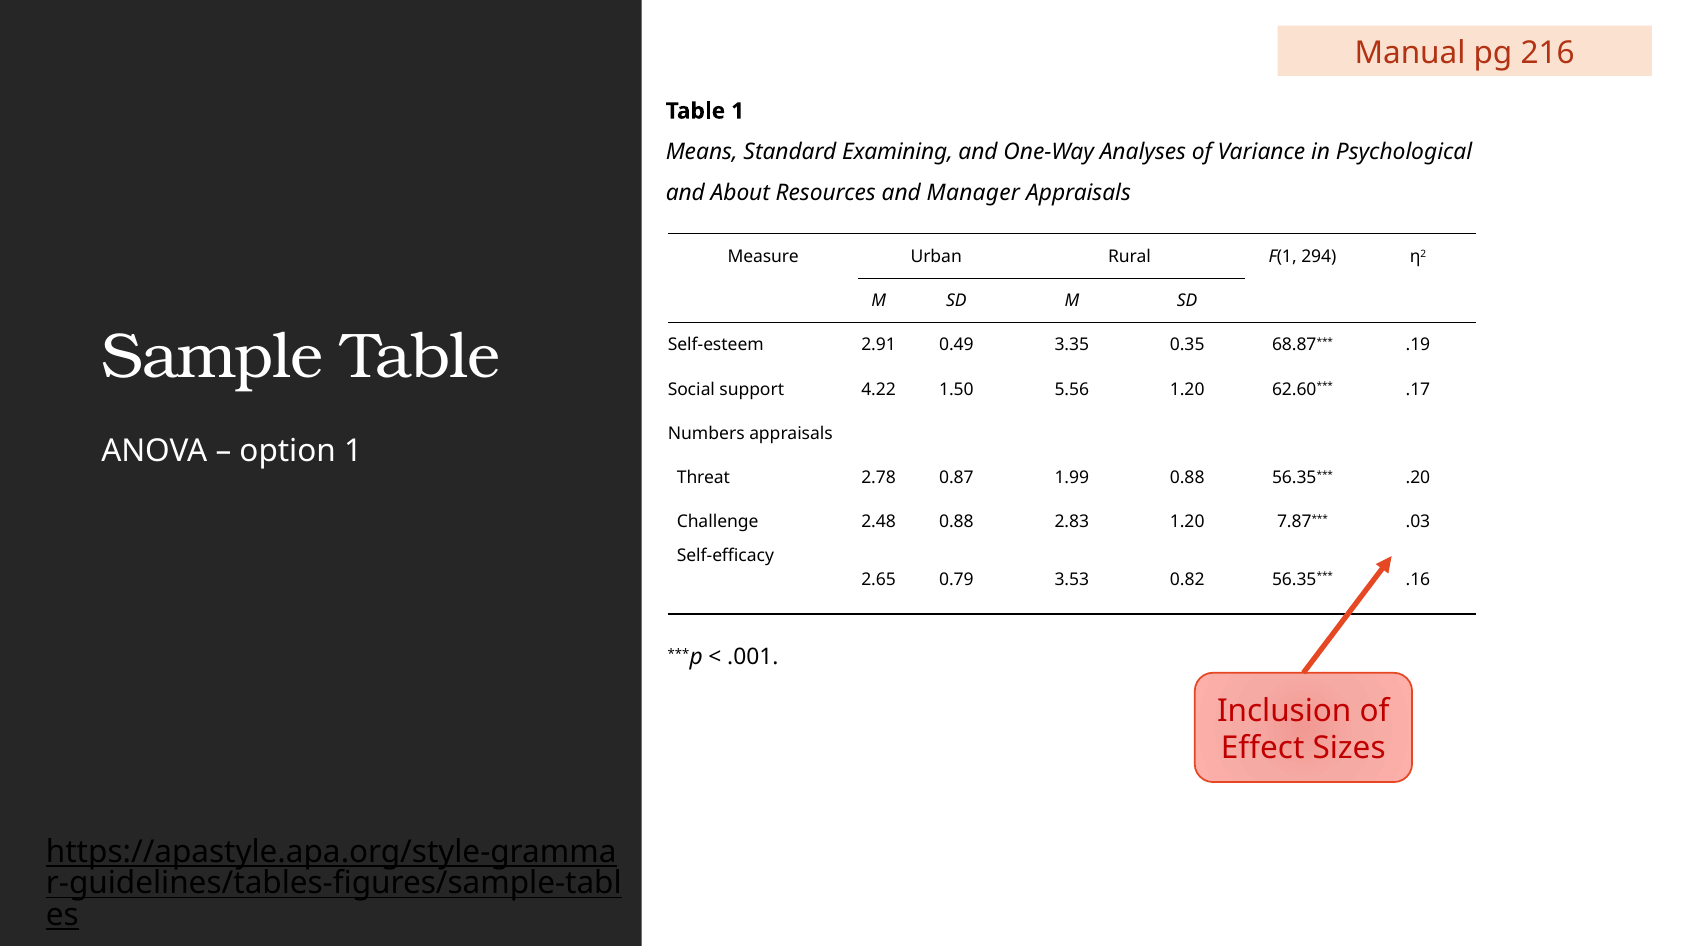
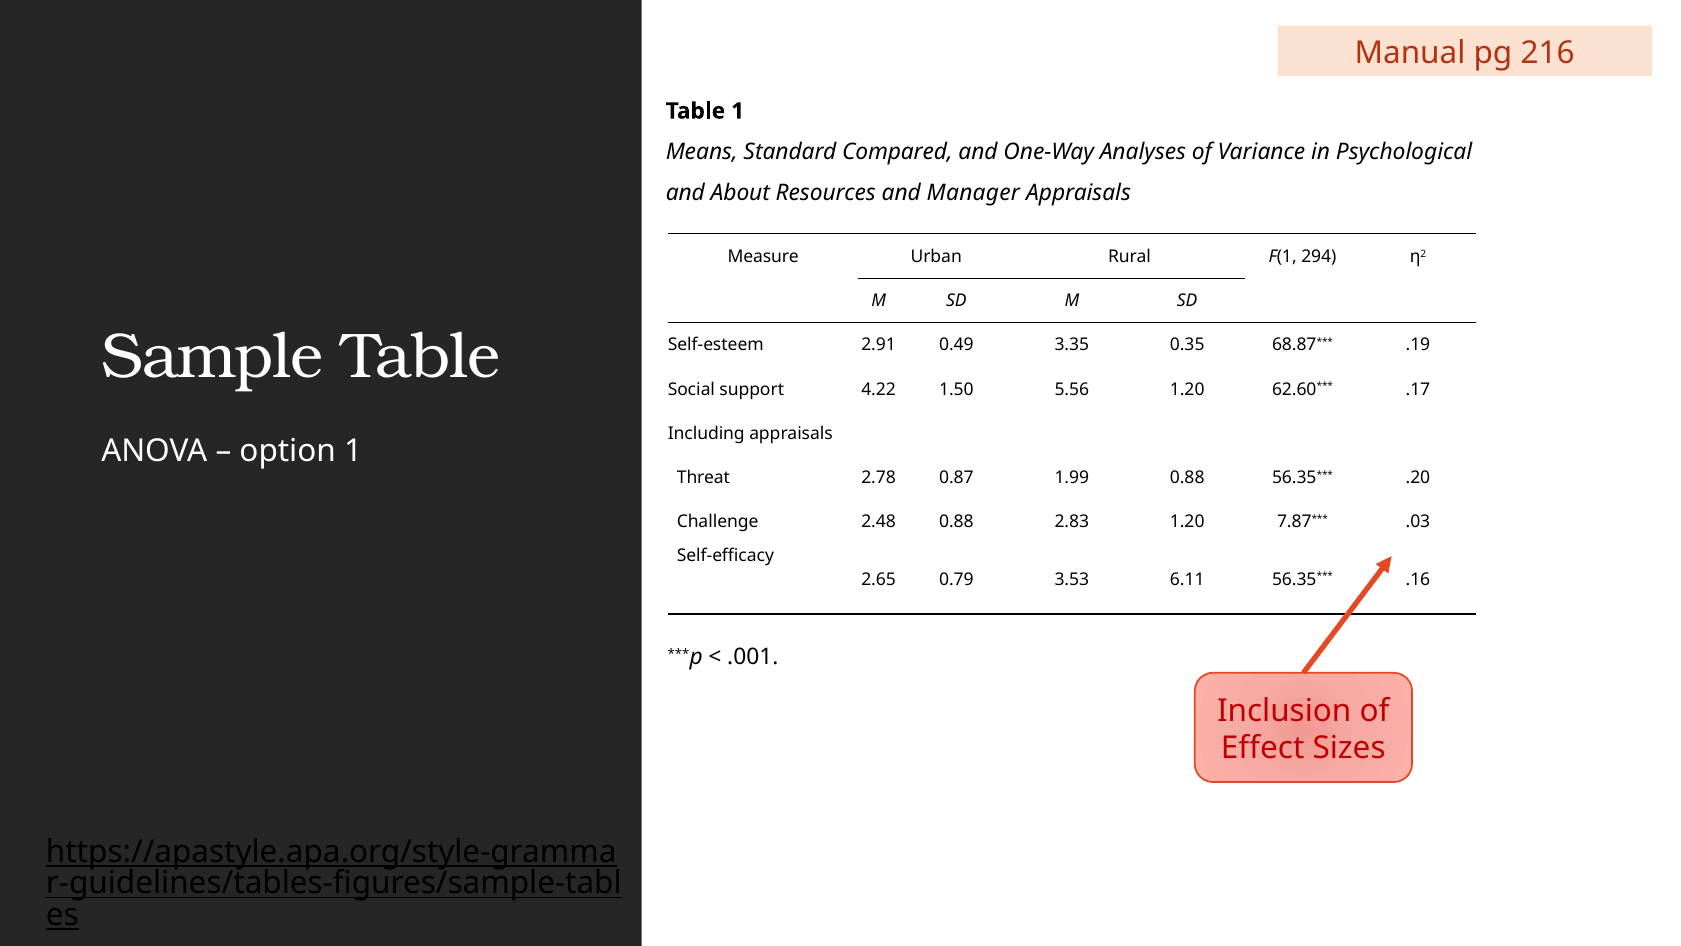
Examining: Examining -> Compared (897, 152)
Numbers: Numbers -> Including (706, 433)
0.82: 0.82 -> 6.11 (1187, 579)
